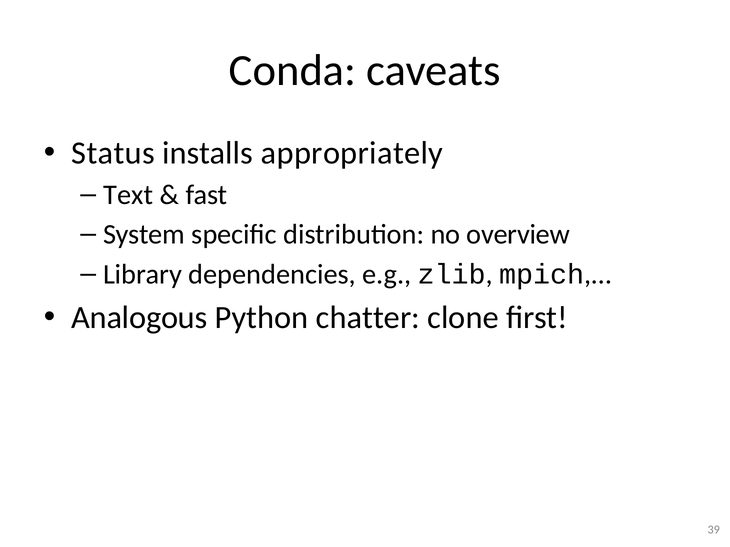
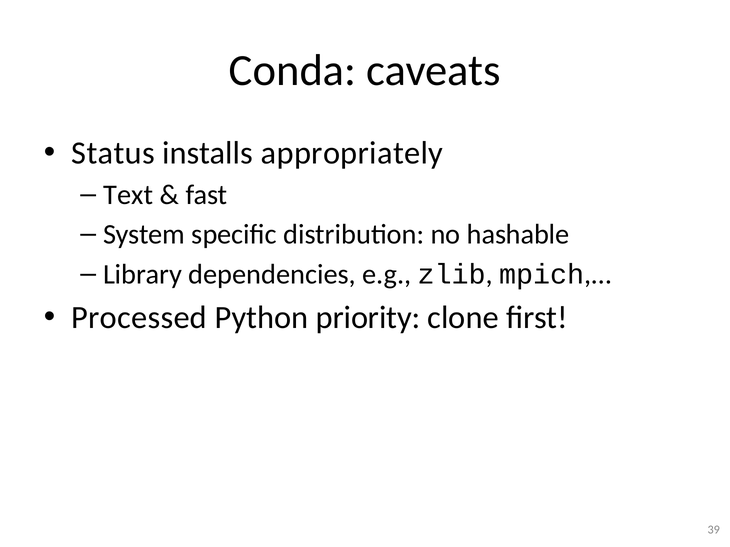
overview: overview -> hashable (518, 235)
Analogous: Analogous -> Processed (139, 318)
chatter: chatter -> priority (368, 318)
